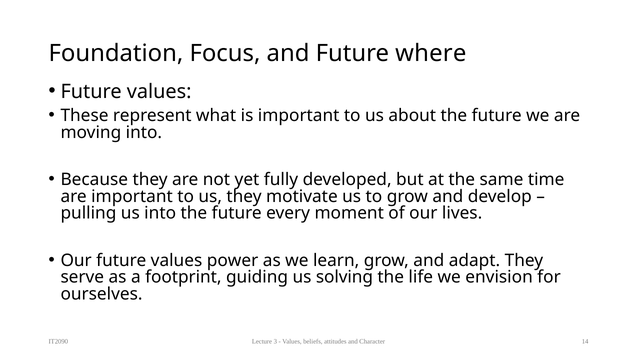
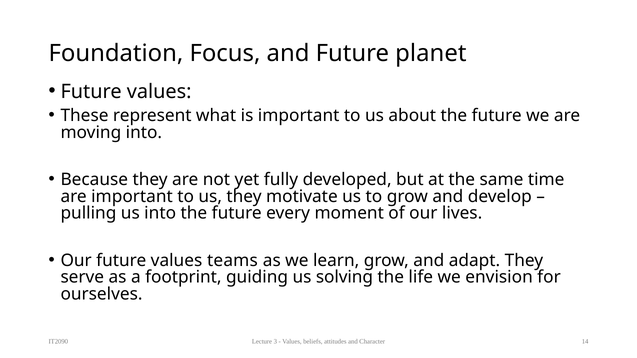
where: where -> planet (431, 53)
power: power -> teams (232, 261)
